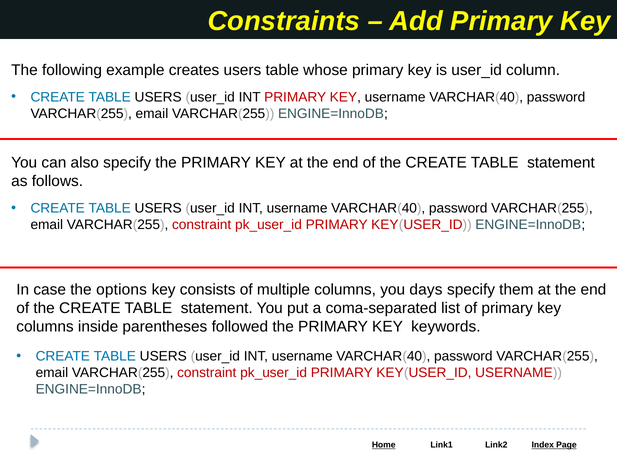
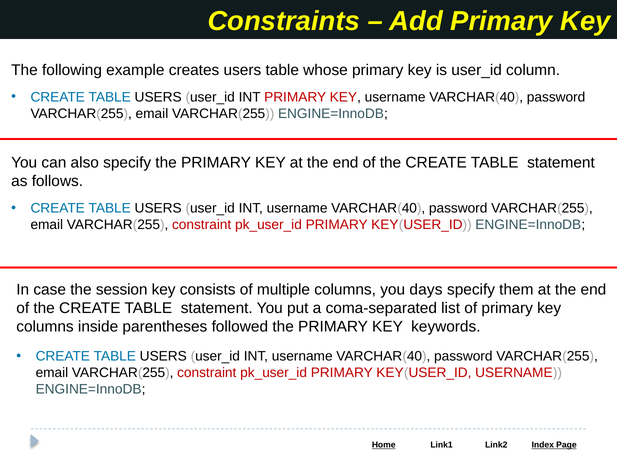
options: options -> session (122, 290)
